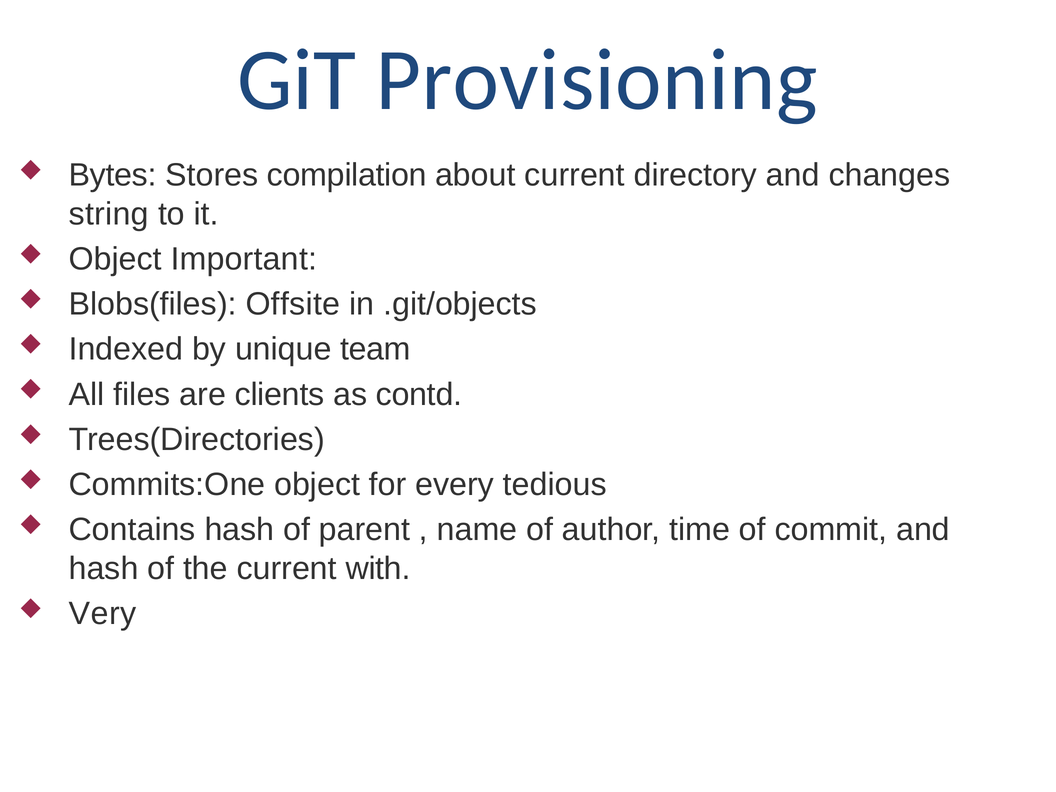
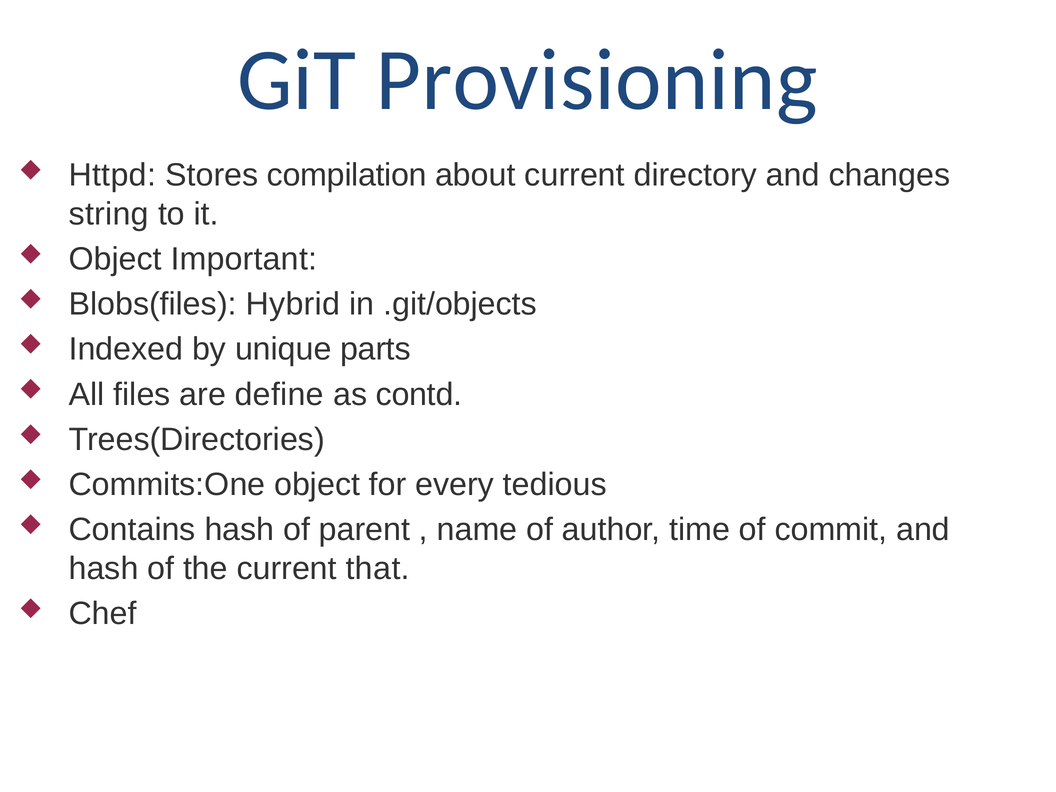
Bytes: Bytes -> Httpd (112, 175)
Offsite: Offsite -> Hybrid (293, 304)
team: team -> parts (376, 349)
clients: clients -> define (279, 394)
with: with -> that (378, 568)
Very: Very -> Chef (103, 614)
